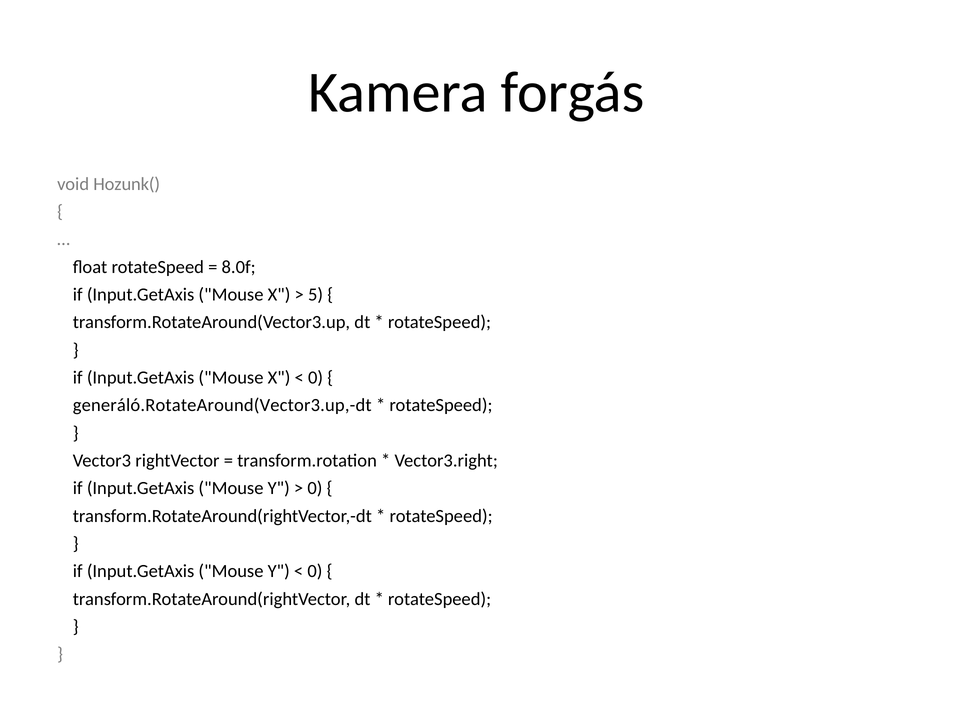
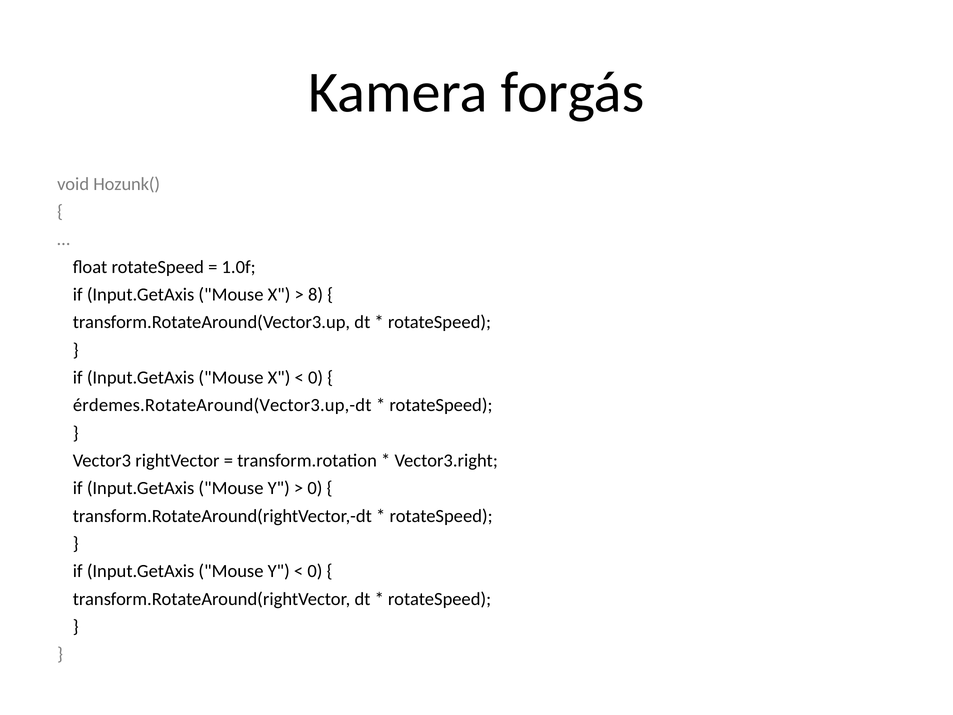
8.0f: 8.0f -> 1.0f (239, 267)
5: 5 -> 8 (316, 295)
generáló.RotateAround(Vector3.up,-dt: generáló.RotateAround(Vector3.up,-dt -> érdemes.RotateAround(Vector3.up,-dt (222, 405)
